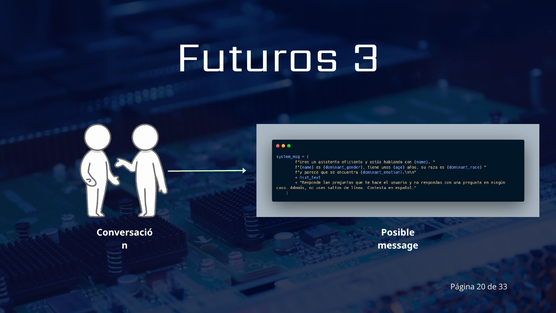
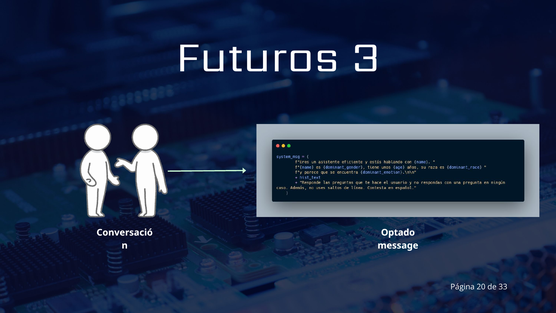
Posible: Posible -> Optado (398, 232)
